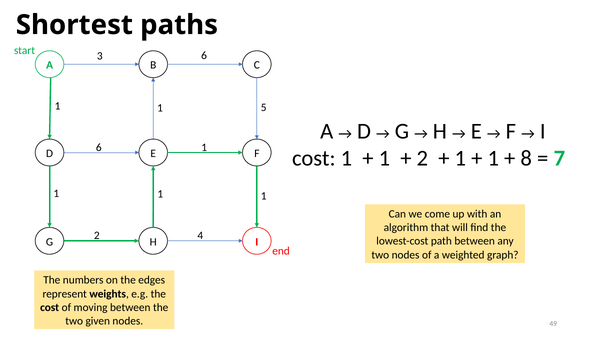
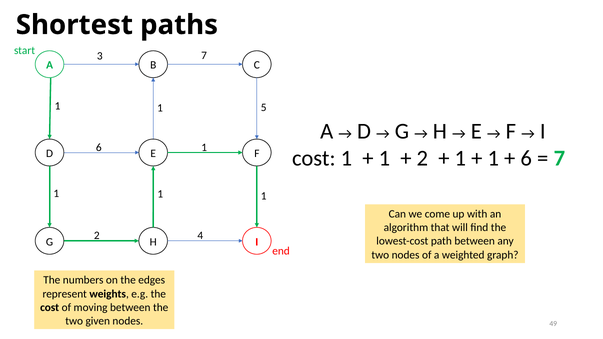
3 6: 6 -> 7 (204, 56)
8: 8 -> 6 (526, 159)
